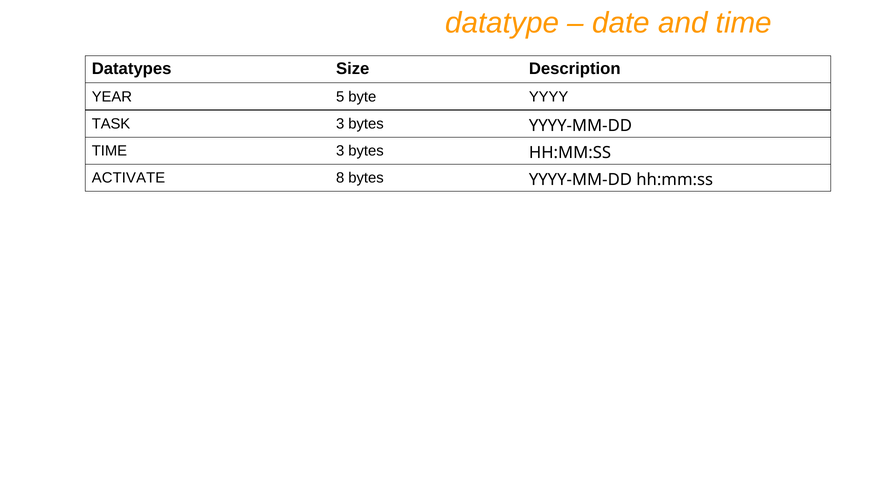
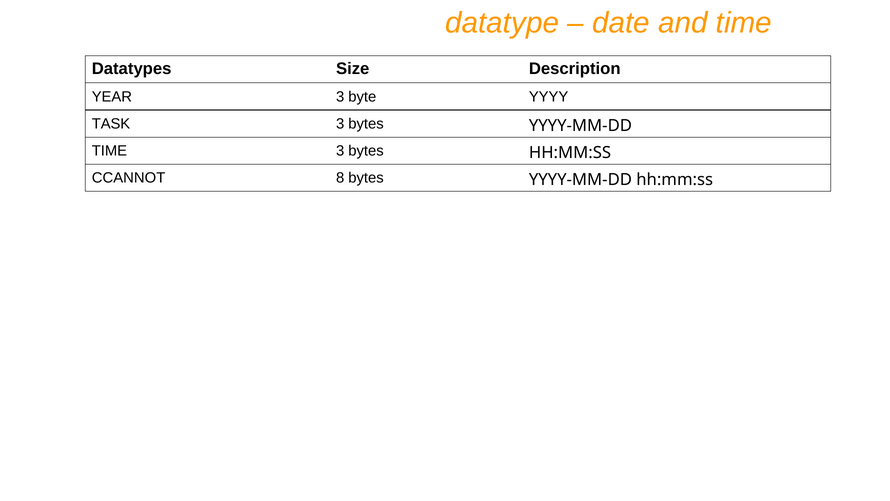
YEAR 5: 5 -> 3 (340, 97)
ACTIVATE: ACTIVATE -> CCANNOT (129, 178)
